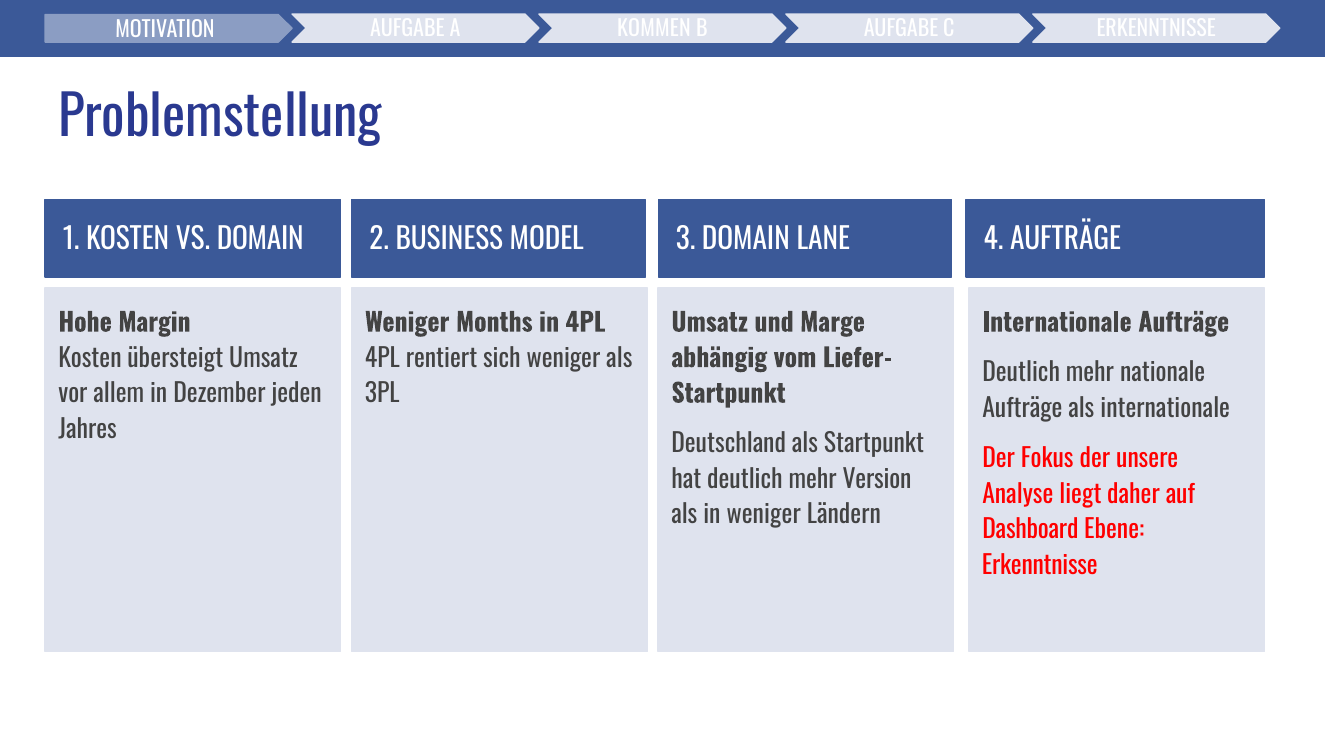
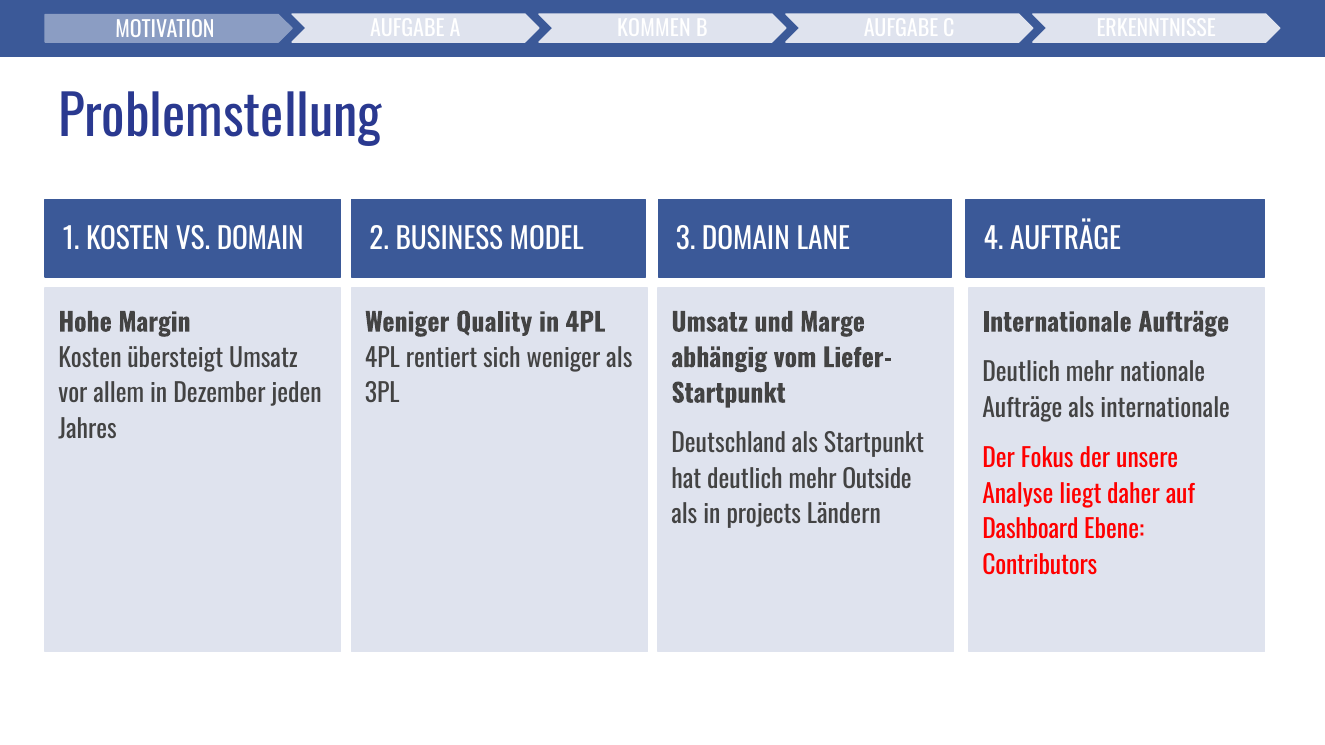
Months: Months -> Quality (494, 323)
Version: Version -> Outside (877, 480)
in weniger: weniger -> projects (764, 516)
Erkenntnisse: Erkenntnisse -> Contributors (1040, 566)
